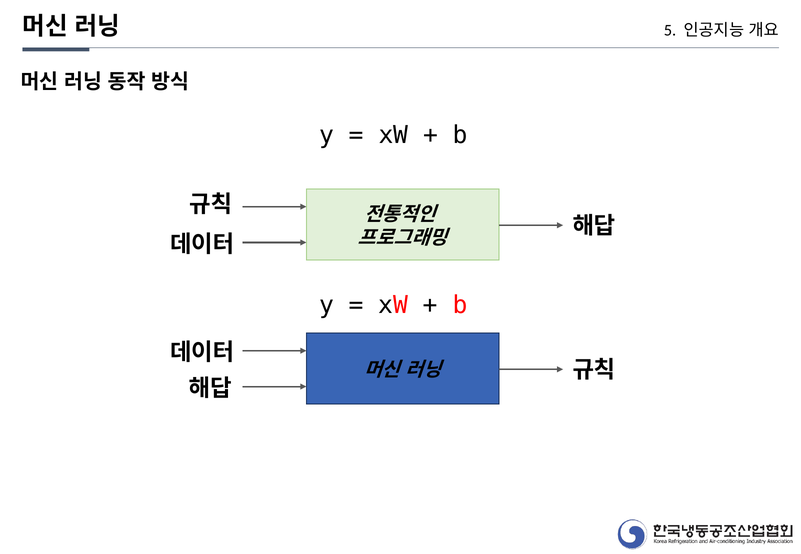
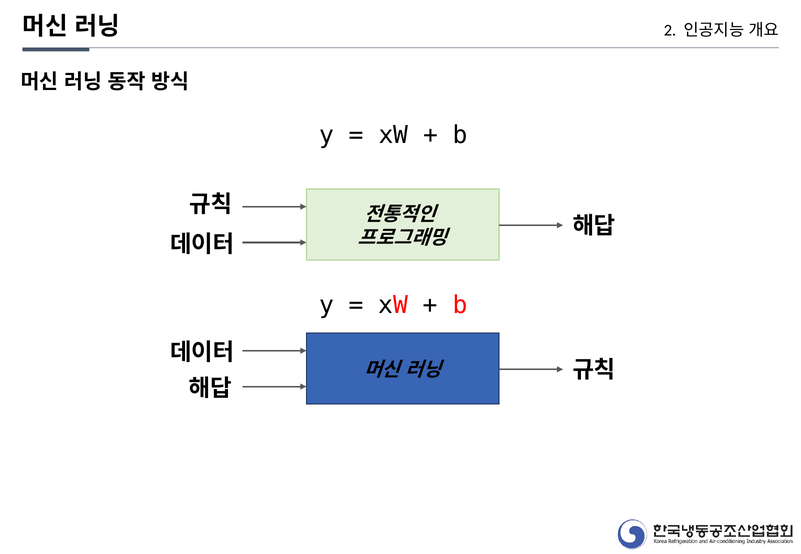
5: 5 -> 2 (670, 30)
